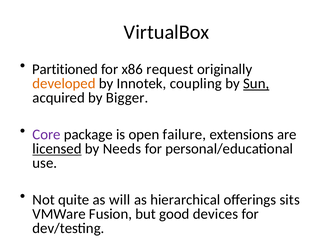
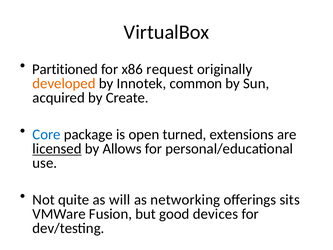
coupling: coupling -> common (196, 83)
Sun underline: present -> none (256, 83)
Bigger: Bigger -> Create (127, 98)
Core colour: purple -> blue (46, 134)
failure: failure -> turned (185, 134)
Needs: Needs -> Allows (122, 149)
hierarchical: hierarchical -> networking (185, 200)
